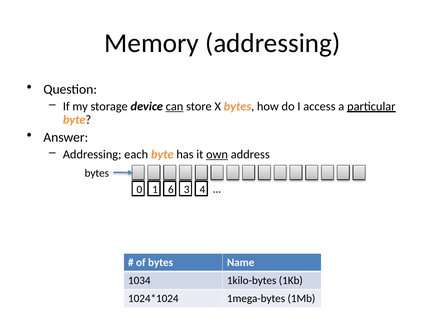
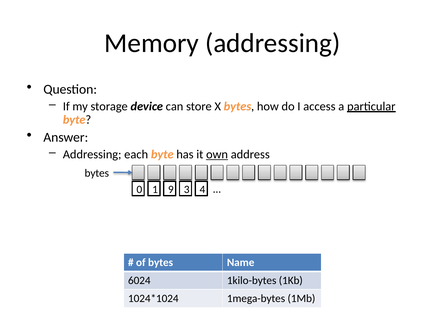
can underline: present -> none (175, 106)
6: 6 -> 9 (171, 189)
1034: 1034 -> 6024 (139, 280)
